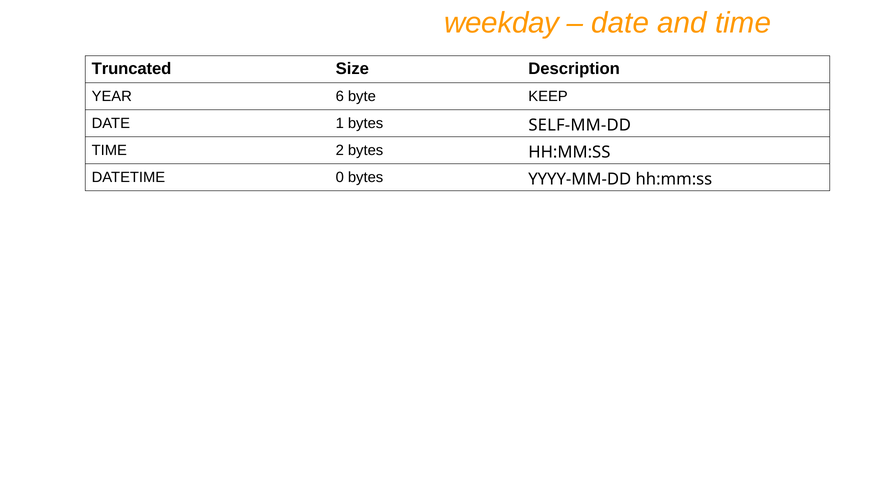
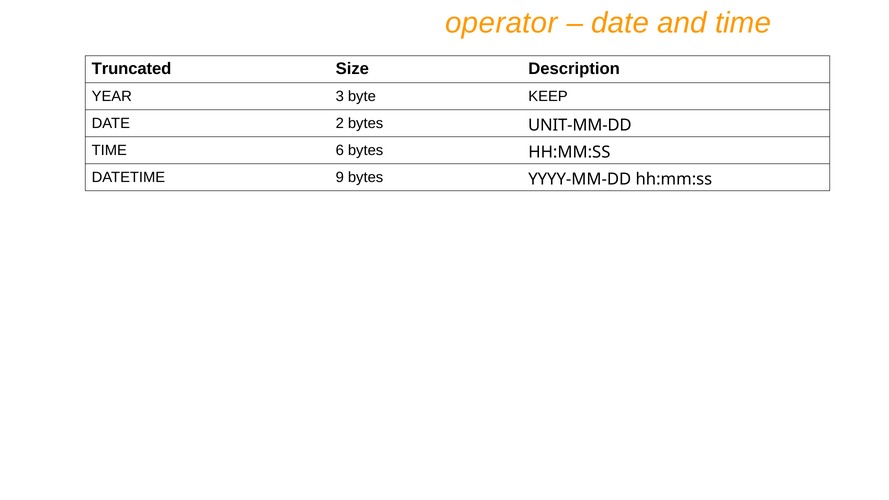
weekday: weekday -> operator (501, 23)
6: 6 -> 3 (340, 97)
1: 1 -> 2 (340, 124)
SELF-MM-DD: SELF-MM-DD -> UNIT-MM-DD (580, 125)
2: 2 -> 6 (340, 151)
0: 0 -> 9 (340, 178)
